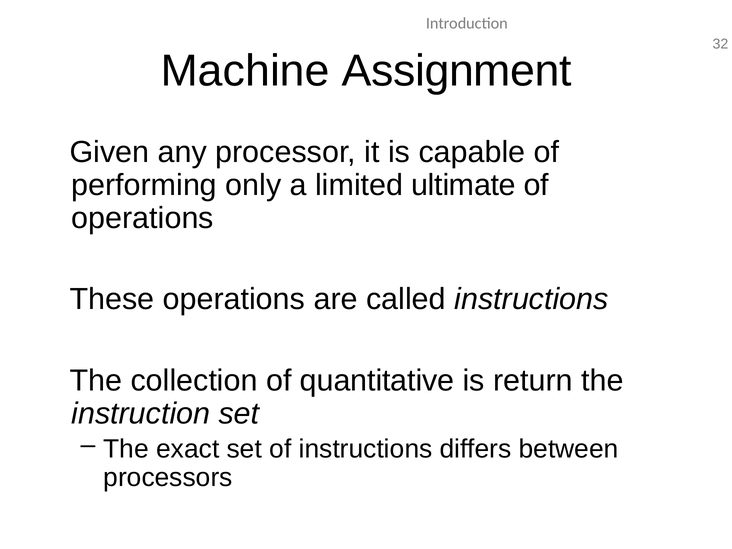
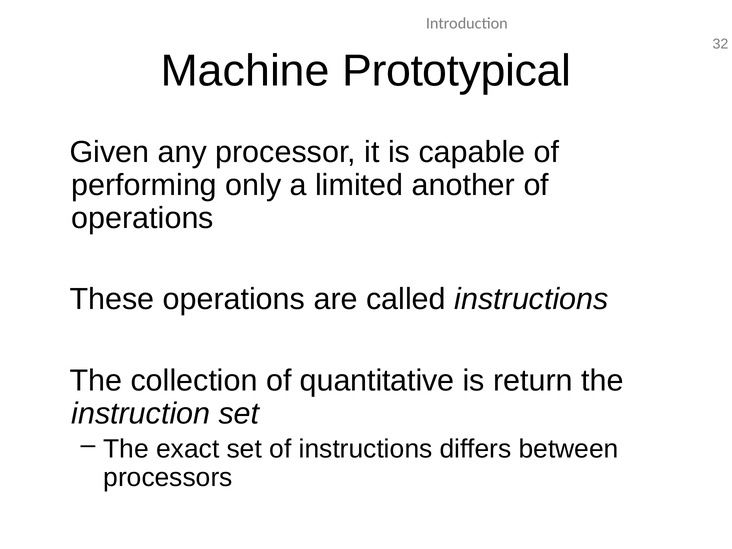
Assignment: Assignment -> Prototypical (457, 71)
ultimate: ultimate -> another (463, 185)
